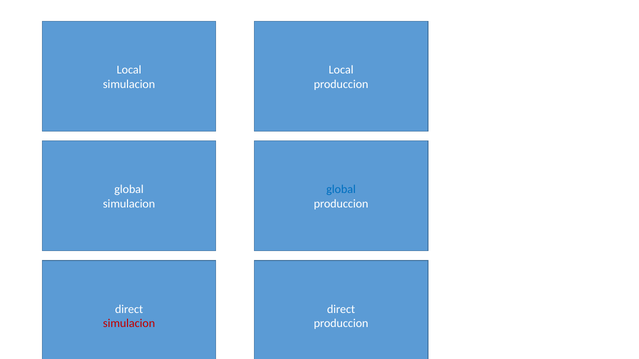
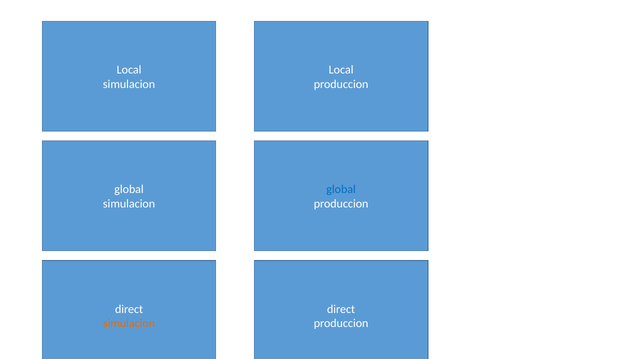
simulacion colour: red -> orange (129, 324)
